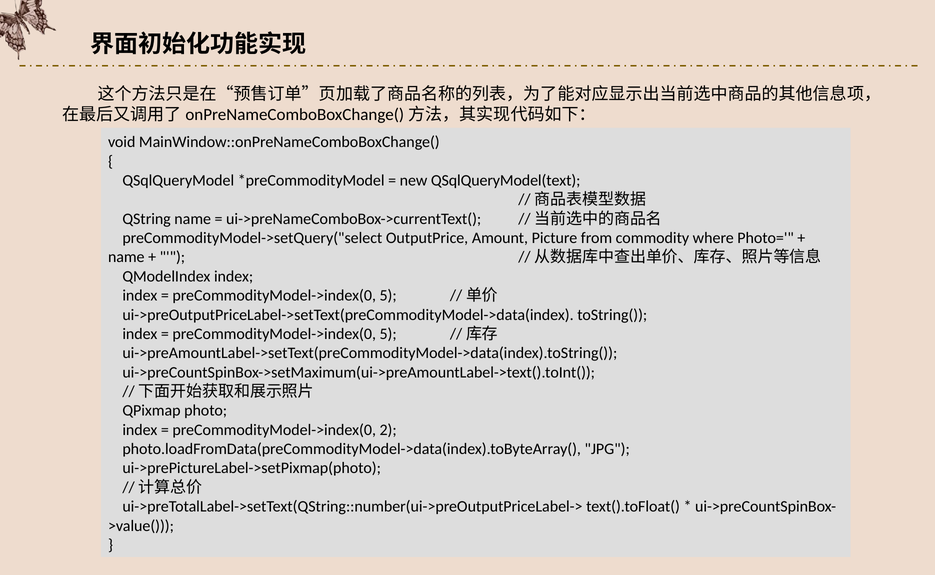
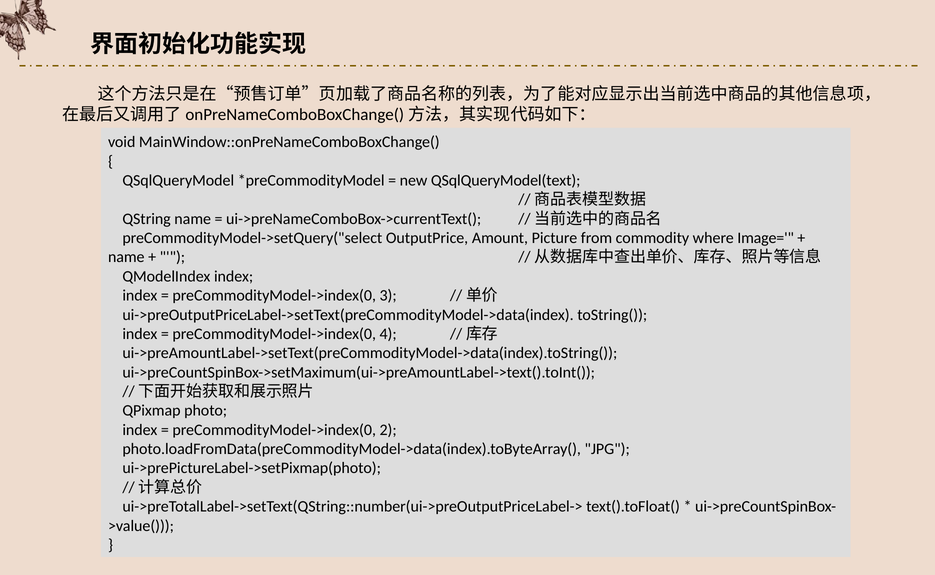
Photo=: Photo= -> Image= (766, 238)
5: 5 -> 3 (388, 296)
5: 5 -> 4 (388, 334)
